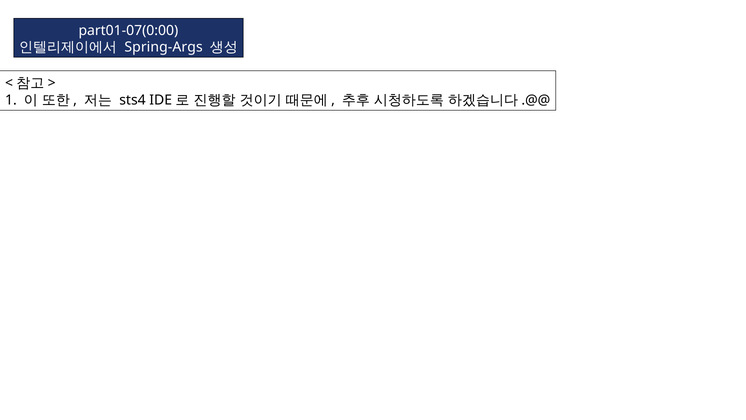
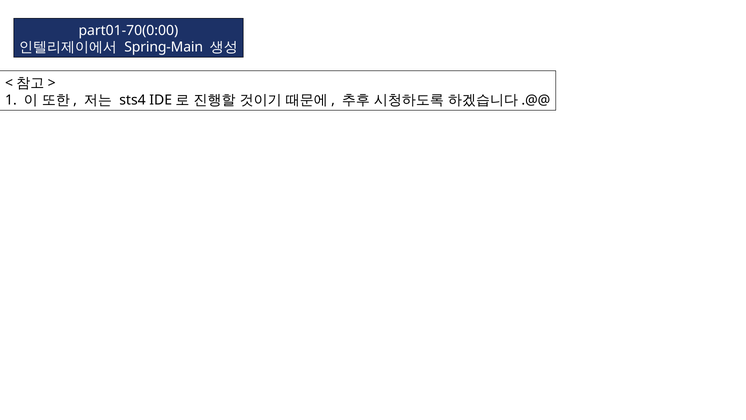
part01-07(0:00: part01-07(0:00 -> part01-70(0:00 (128, 30)
Spring-Args: Spring-Args -> Spring-Main (164, 47)
